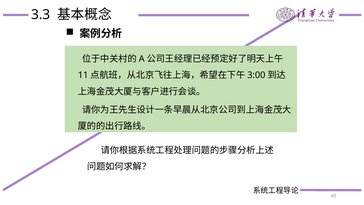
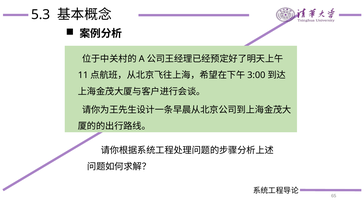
3.3: 3.3 -> 5.3 (41, 15)
